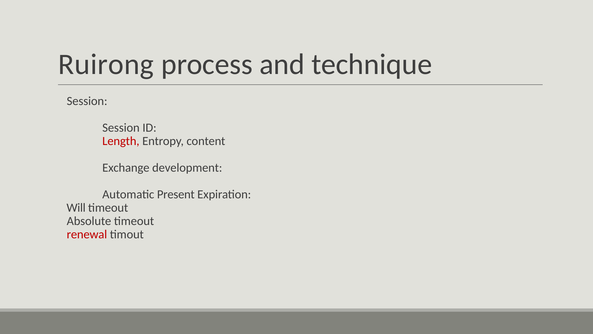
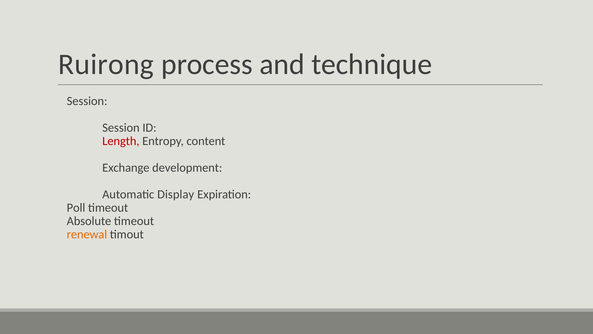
Present: Present -> Display (176, 194)
Will: Will -> Poll (76, 208)
renewal colour: red -> orange (87, 234)
